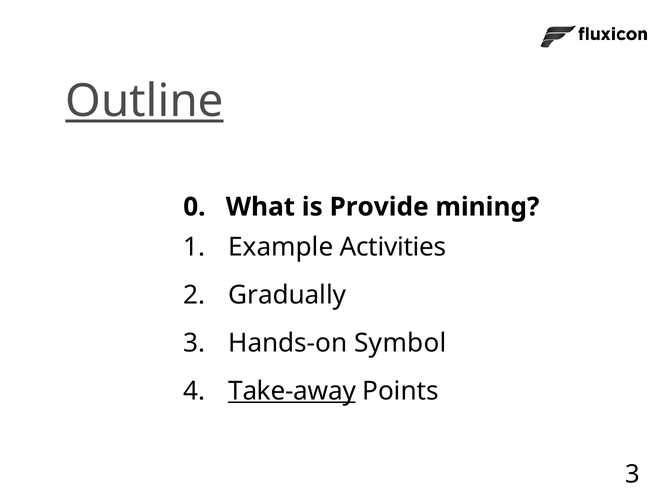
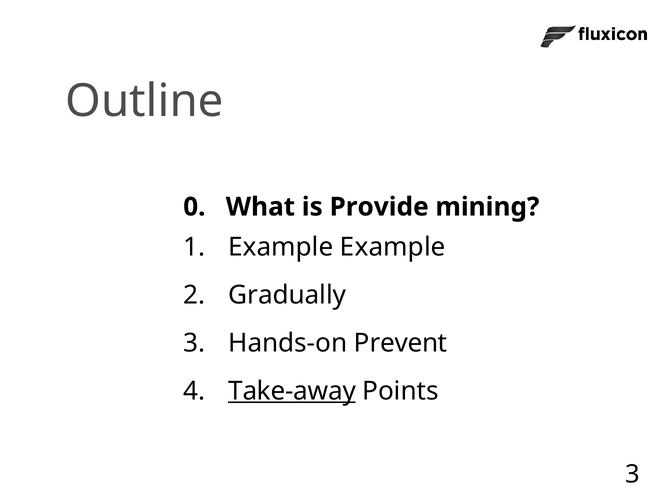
Outline underline: present -> none (145, 101)
Example Activities: Activities -> Example (393, 247)
Symbol: Symbol -> Prevent (401, 343)
